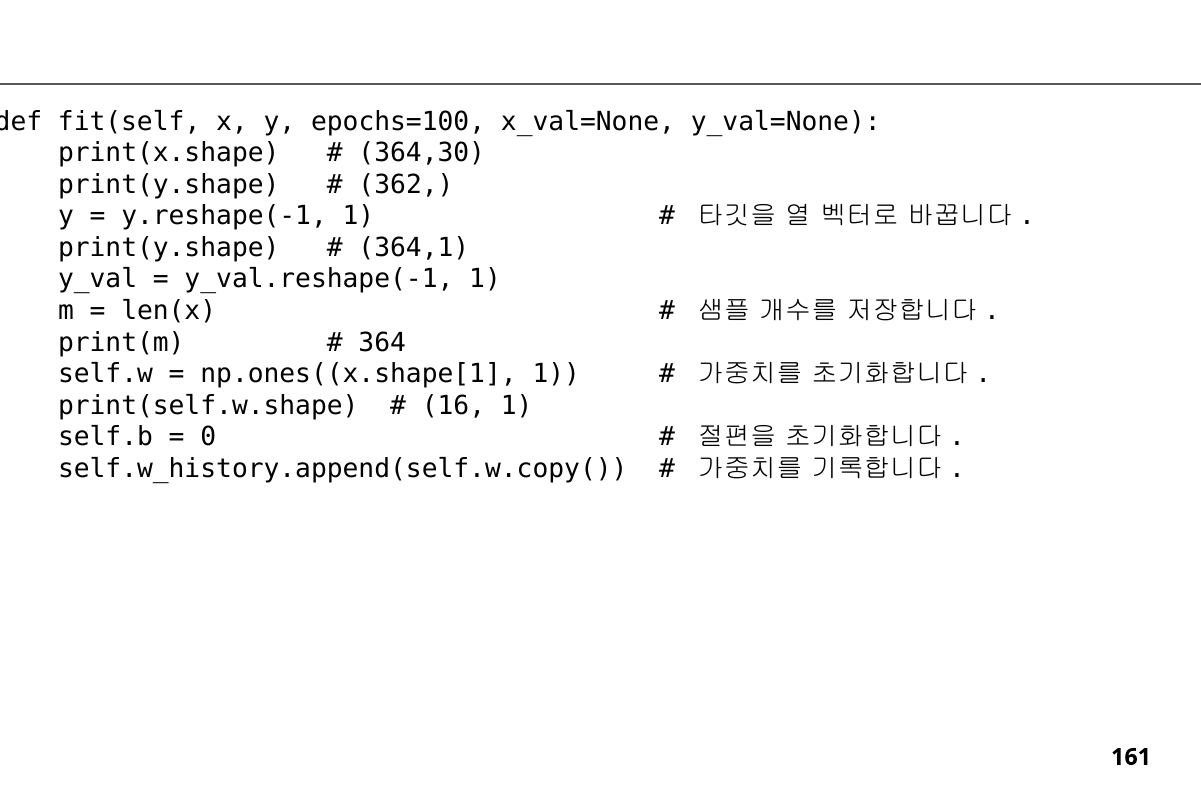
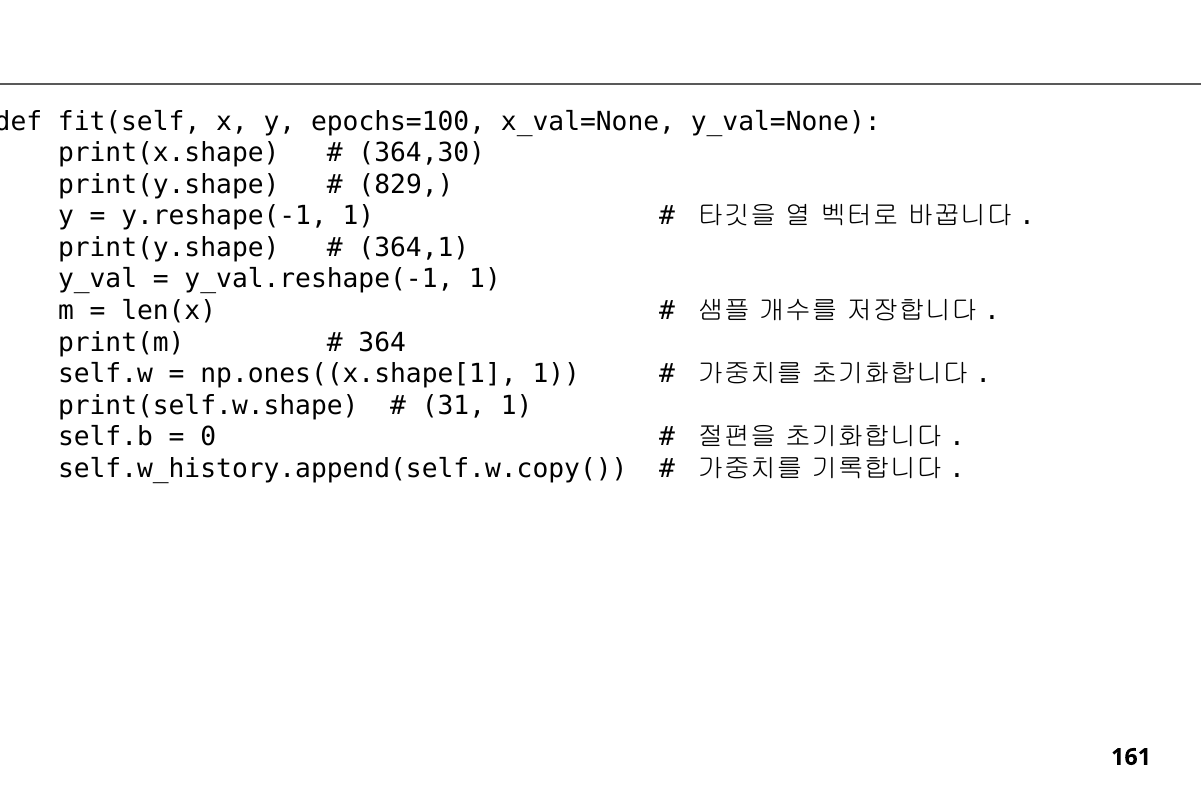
362: 362 -> 829 (406, 185)
16: 16 -> 31 (454, 405)
